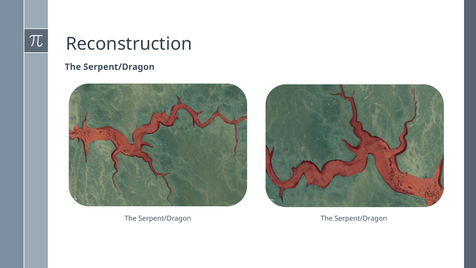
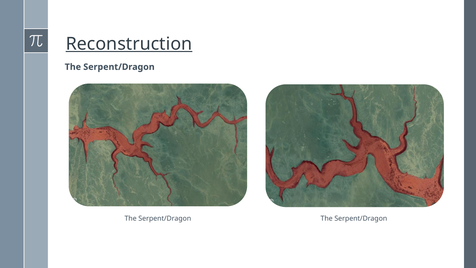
Reconstruction underline: none -> present (129, 44)
